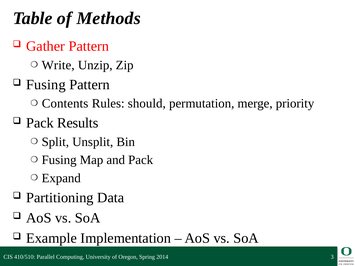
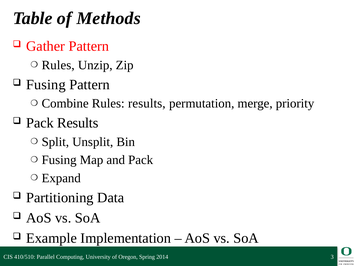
Write: Write -> Rules (58, 65)
Contents: Contents -> Combine (65, 104)
Rules should: should -> results (147, 104)
